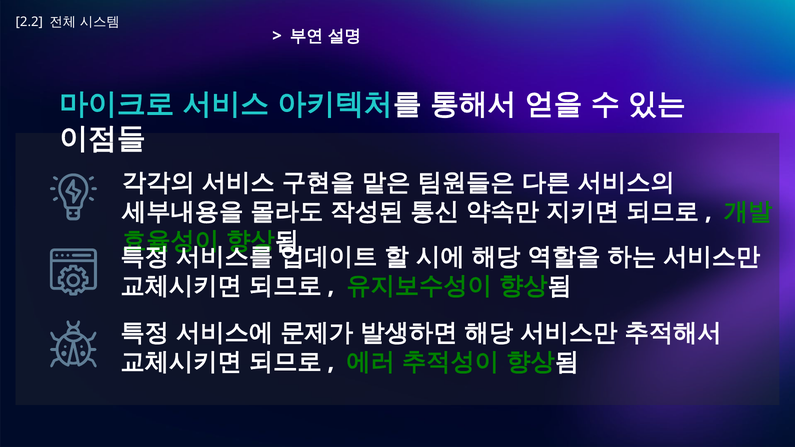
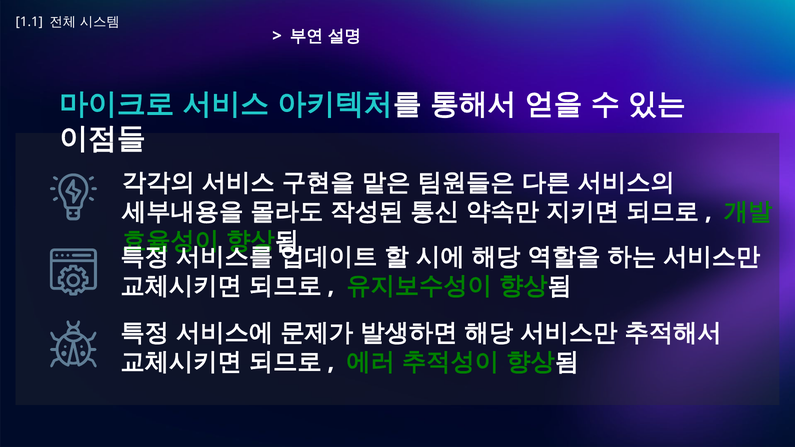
2.2: 2.2 -> 1.1 (29, 22)
